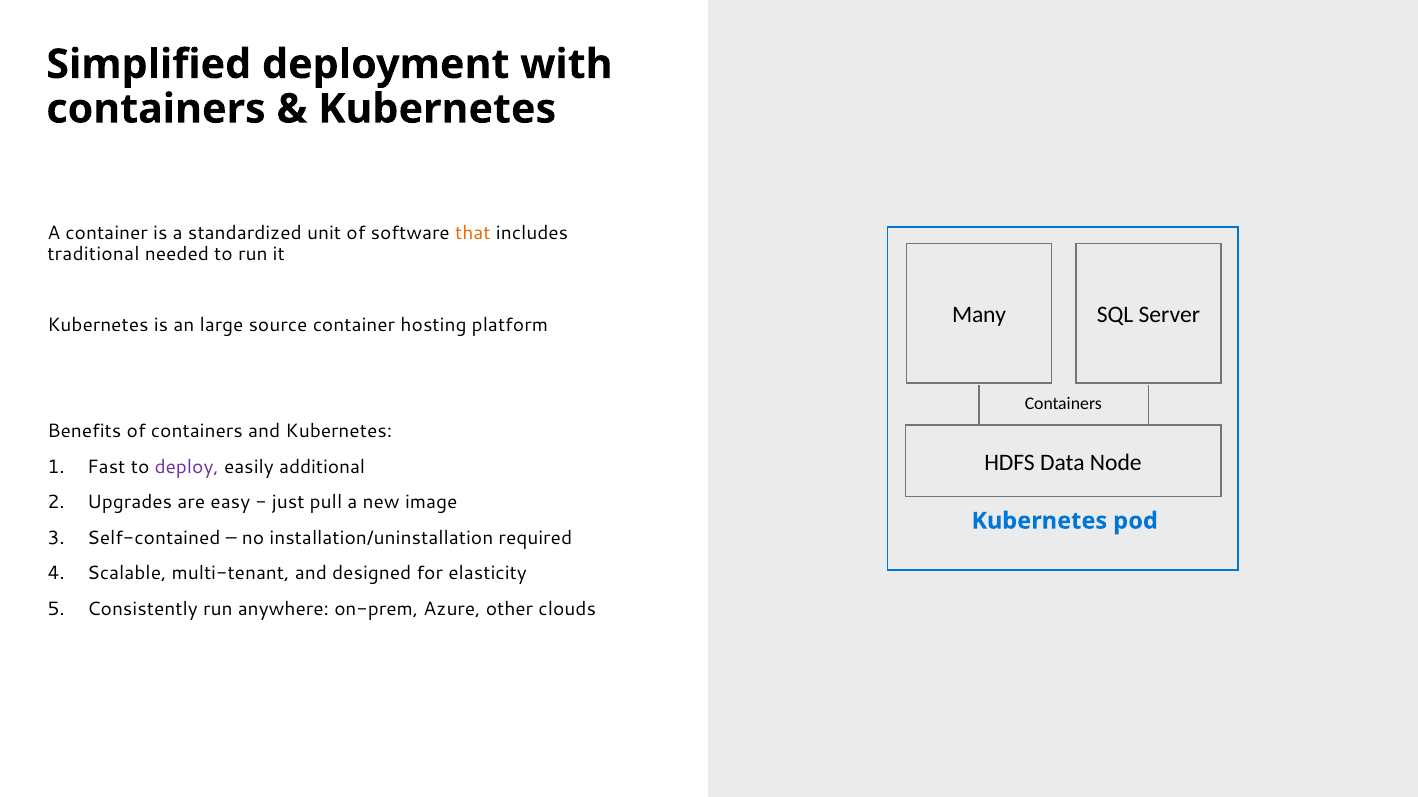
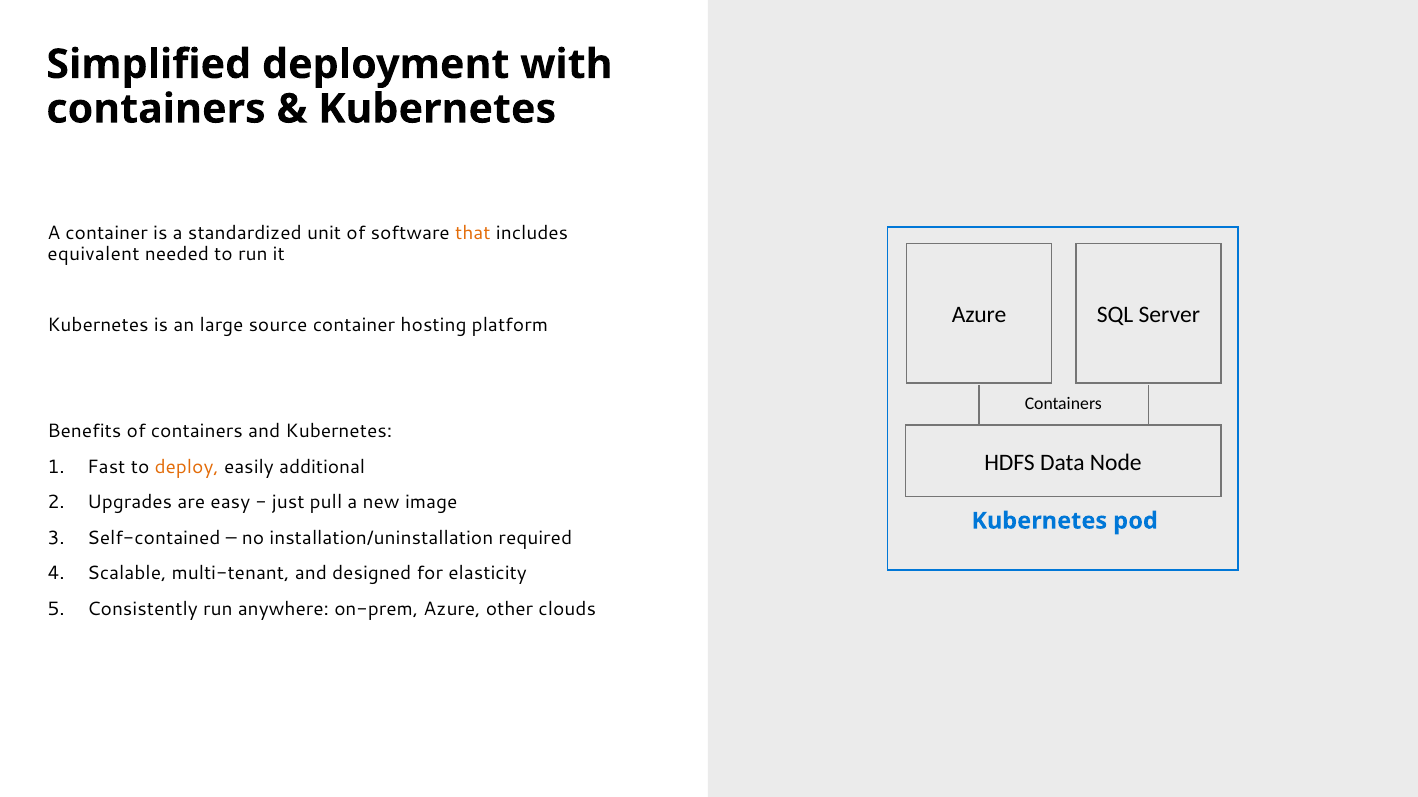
traditional: traditional -> equivalent (93, 254)
Many: Many -> Azure (979, 315)
deploy colour: purple -> orange (187, 467)
